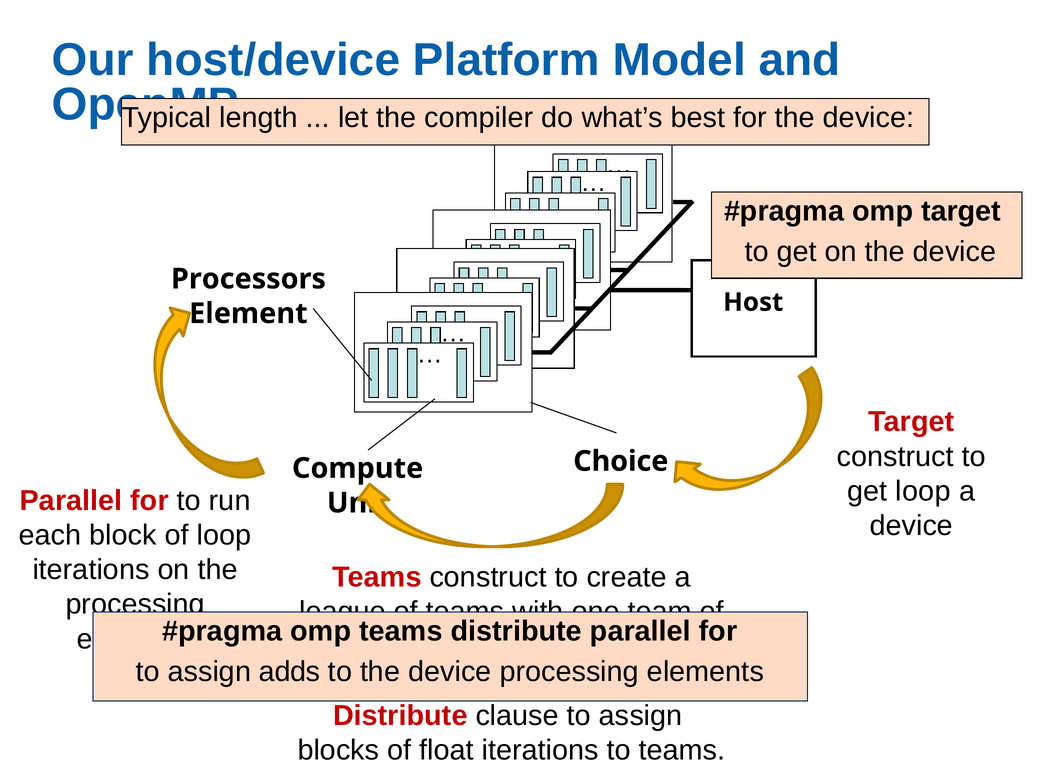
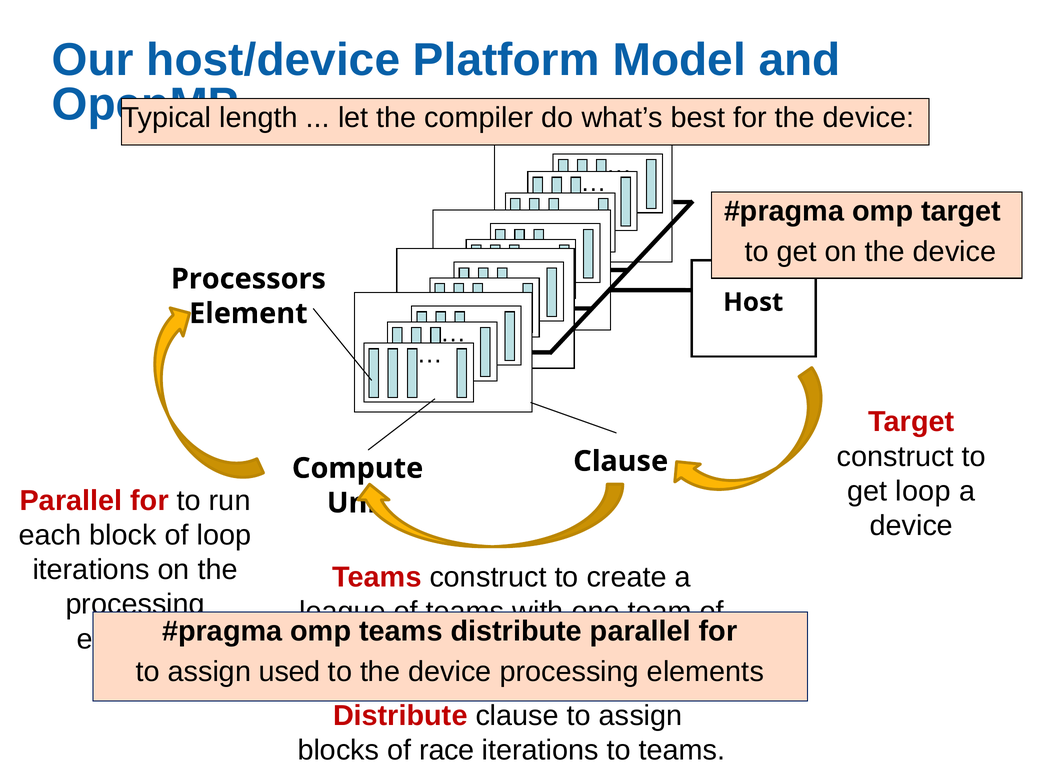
Choice: Choice -> Clause (621, 461)
adds: adds -> used (290, 671)
float: float -> race (447, 750)
